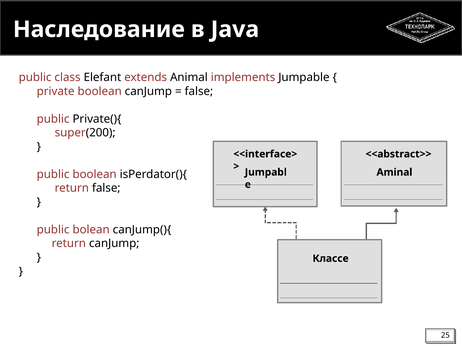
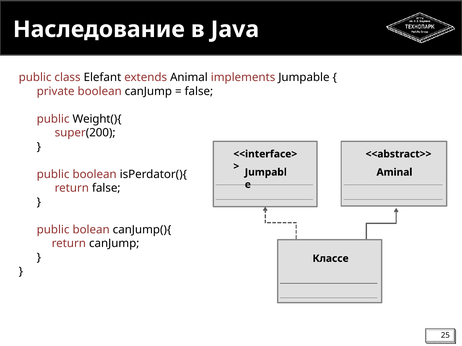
Private(){: Private(){ -> Weight(){ (97, 119)
